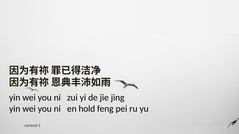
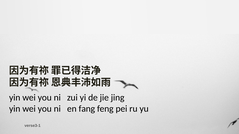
hold: hold -> fang (87, 109)
